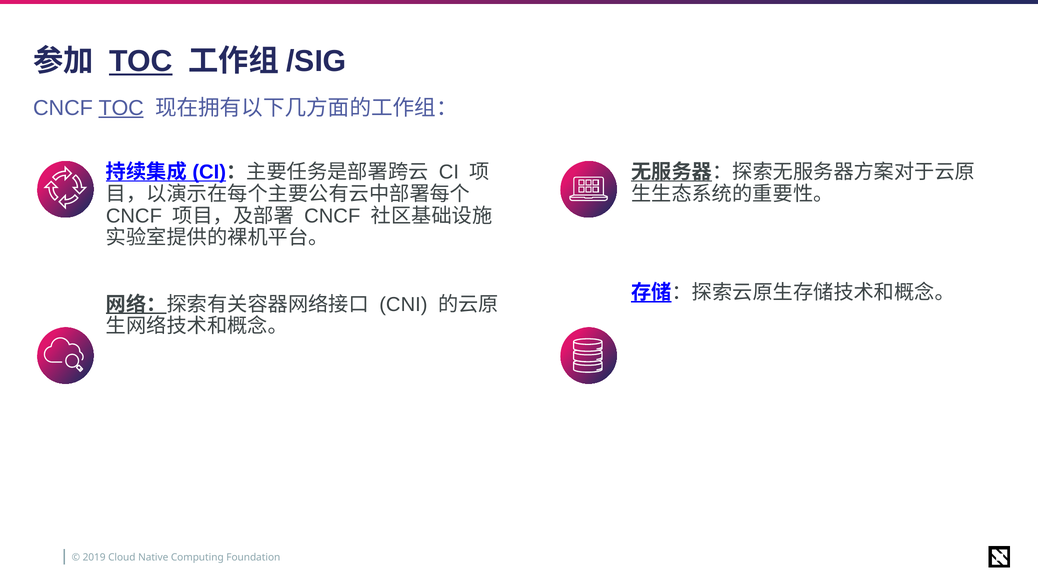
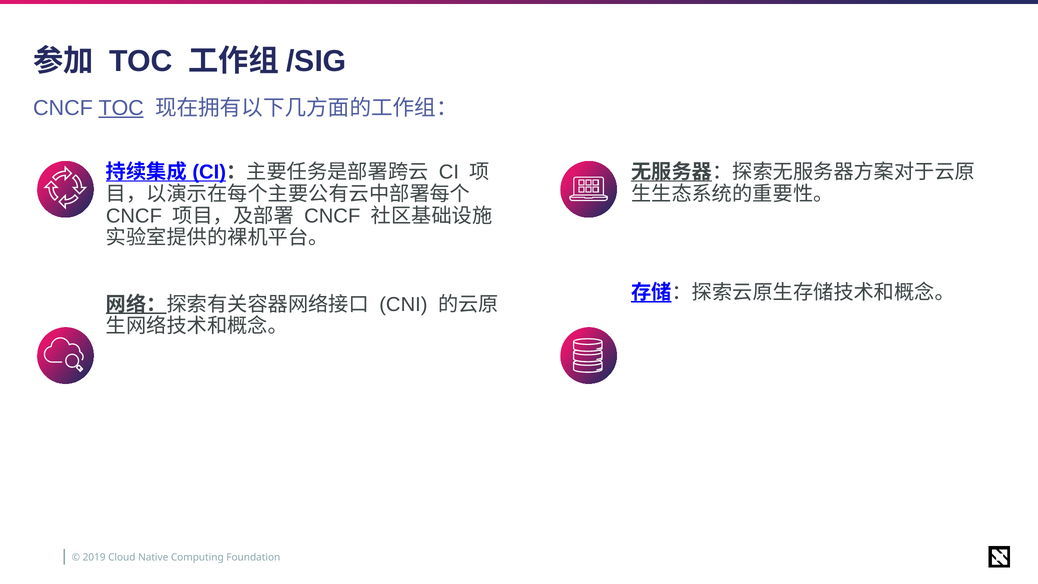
TOC underline: present -> none (141, 61)
